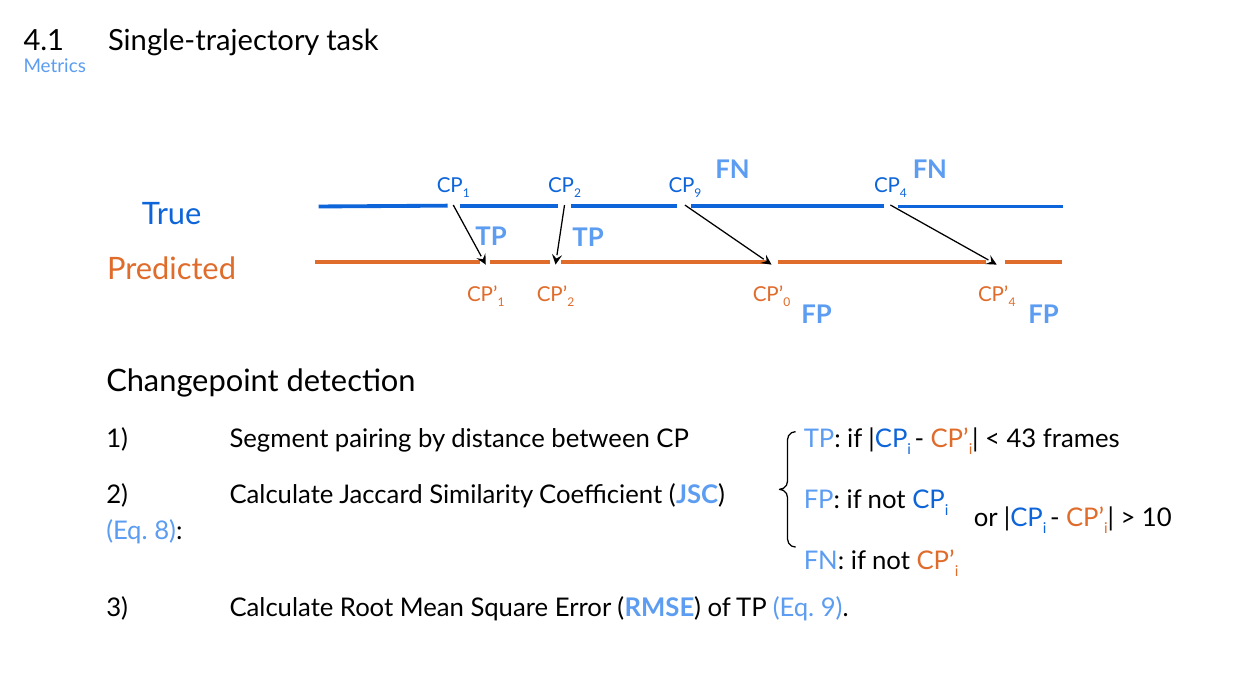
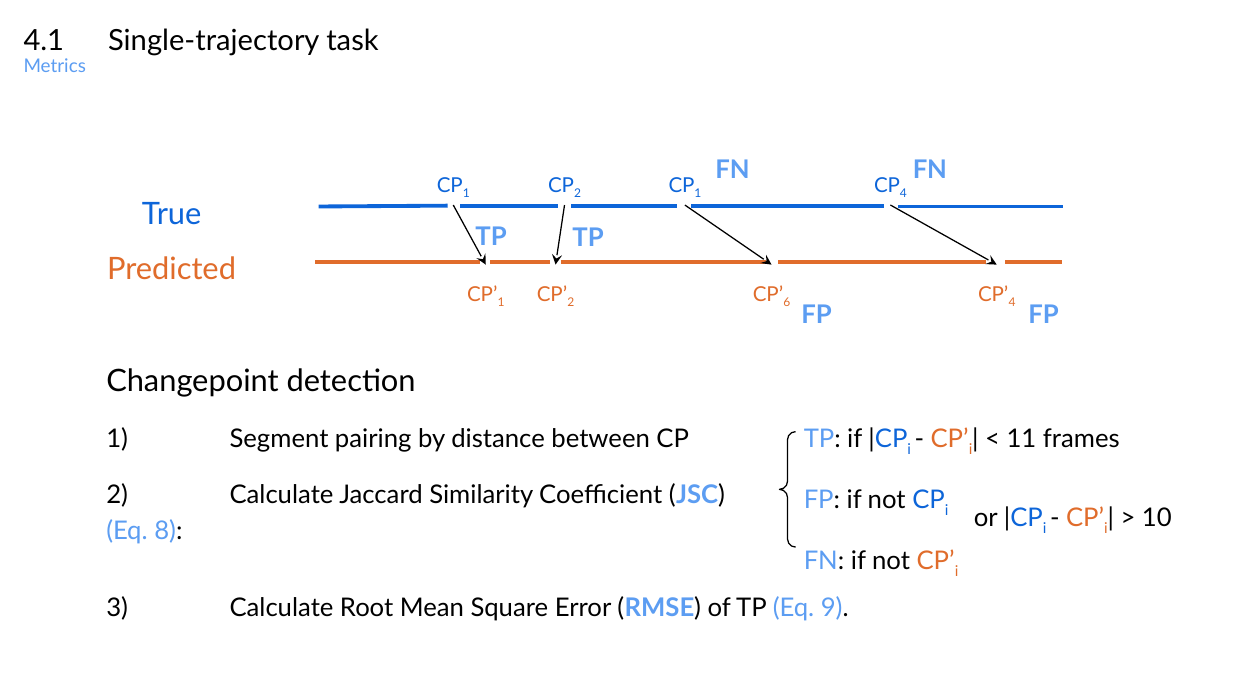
2 CP 9: 9 -> 1 (698, 194)
0: 0 -> 6 (787, 303)
43: 43 -> 11 (1021, 440)
